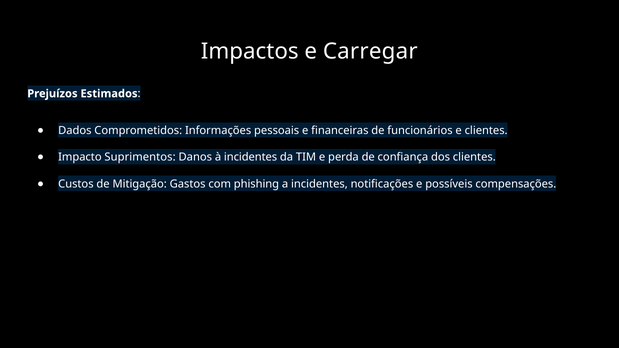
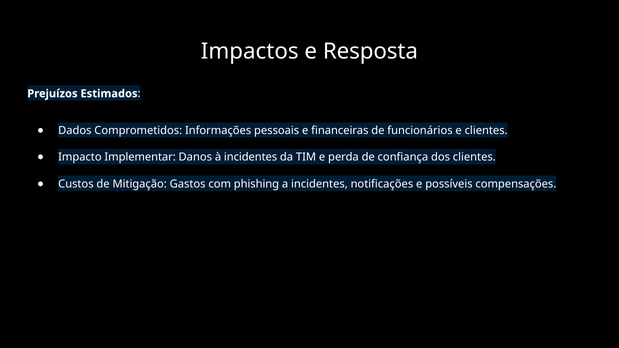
Carregar: Carregar -> Resposta (370, 51)
Suprimentos: Suprimentos -> Implementar (140, 157)
